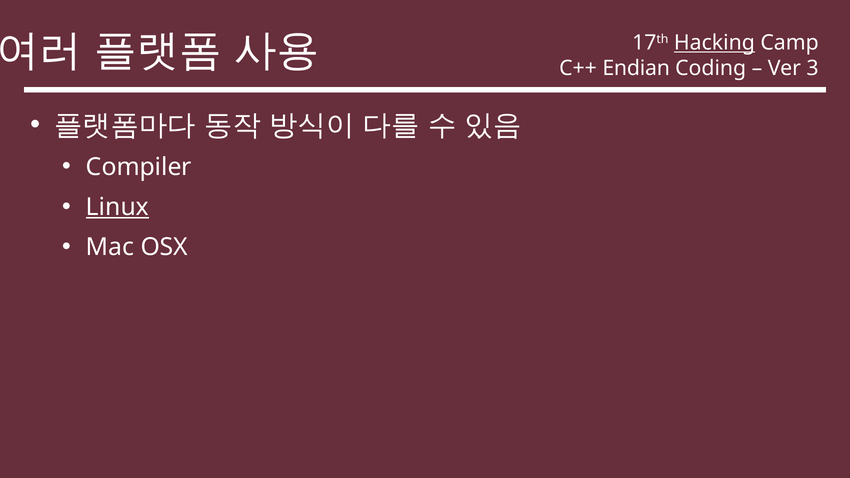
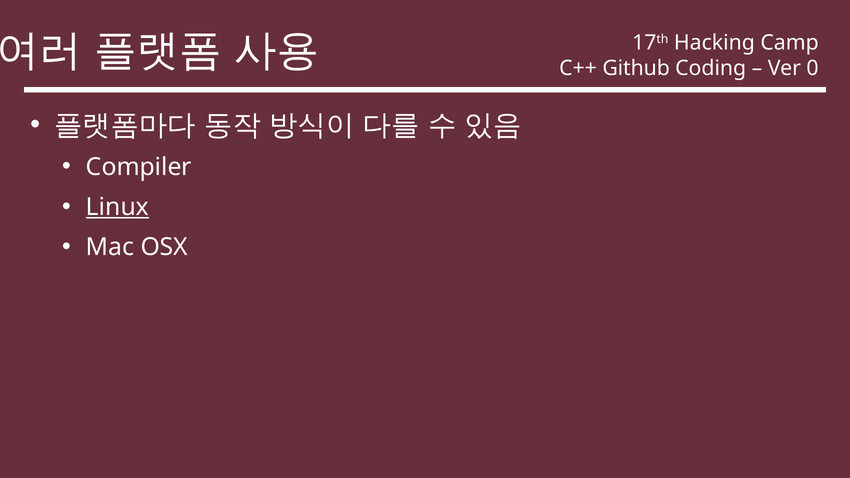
Hacking underline: present -> none (714, 43)
Endian: Endian -> Github (636, 68)
3: 3 -> 0 (813, 68)
